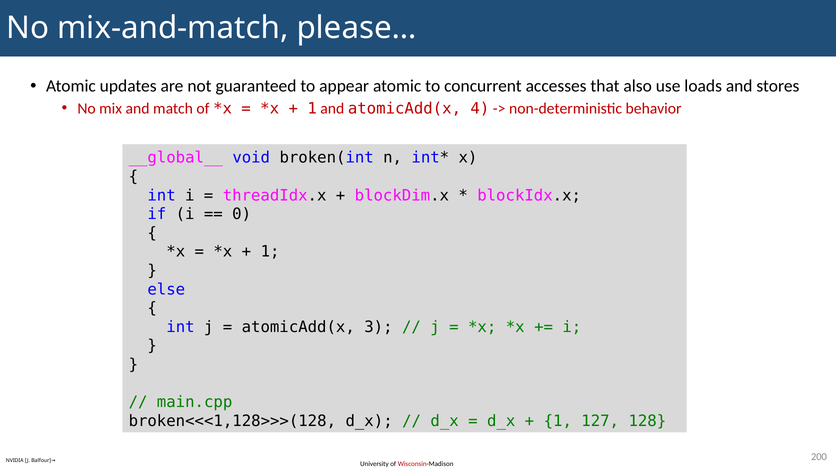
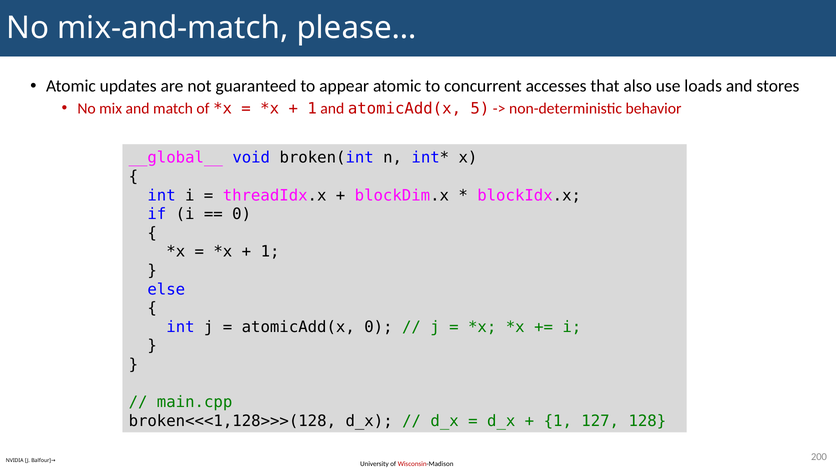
4: 4 -> 5 (480, 108)
atomicAdd(x 3: 3 -> 0 (378, 327)
